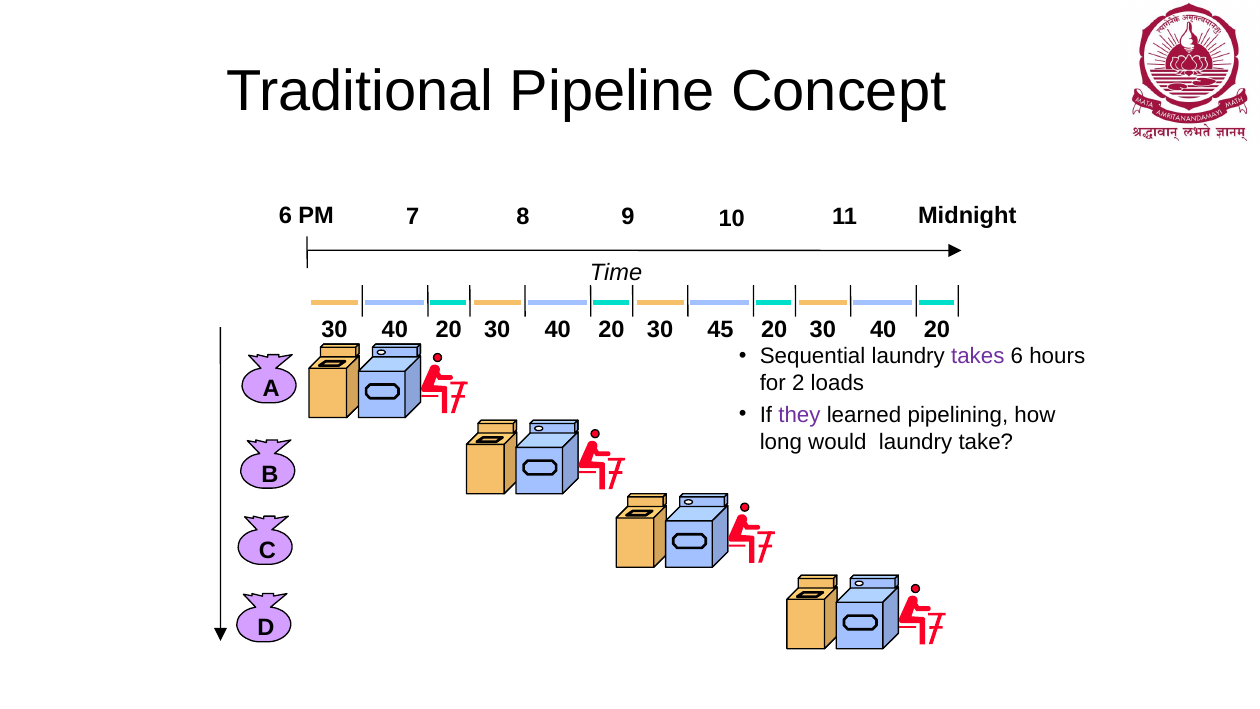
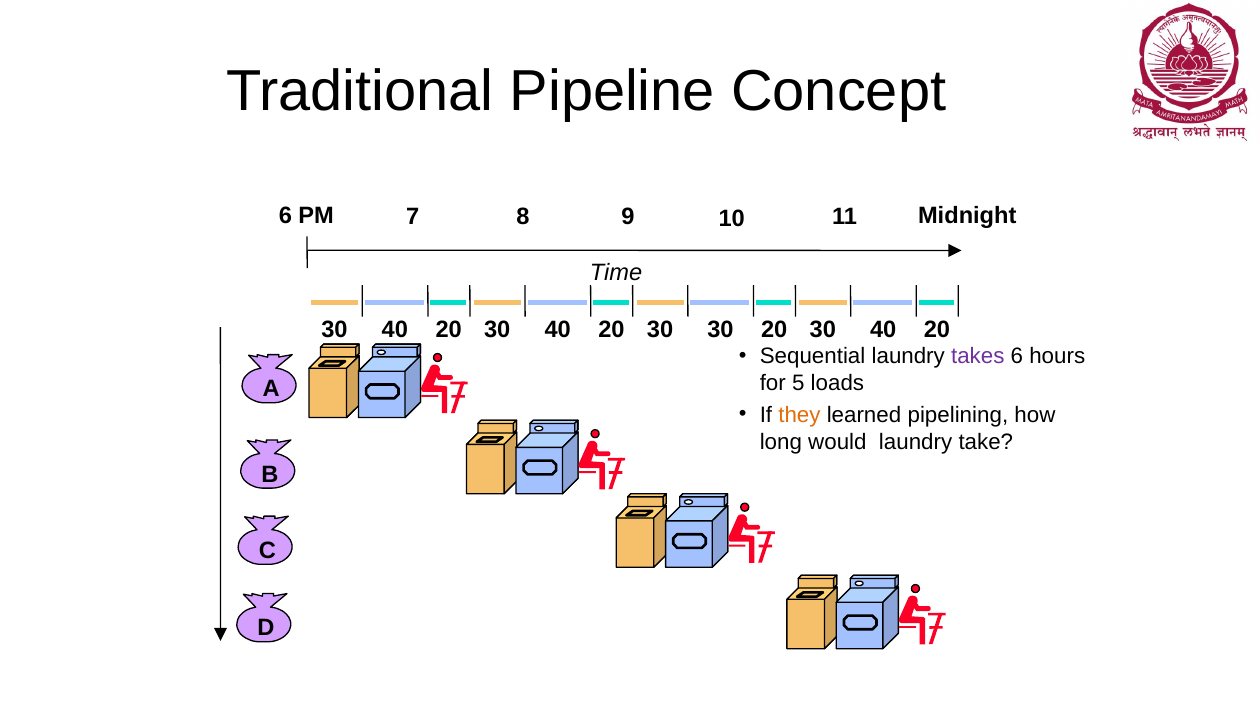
30 45: 45 -> 30 (720, 330)
2: 2 -> 5 (798, 383)
they colour: purple -> orange (799, 415)
